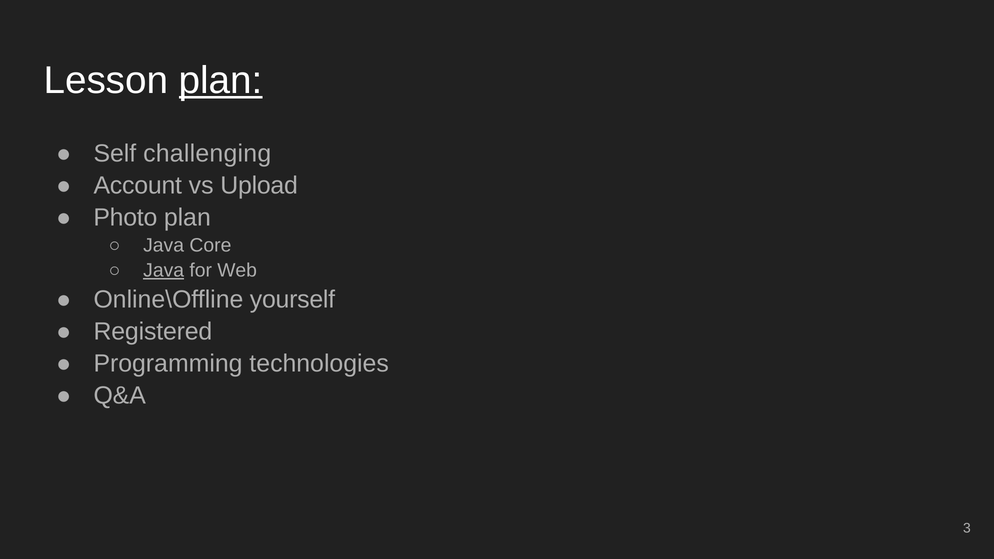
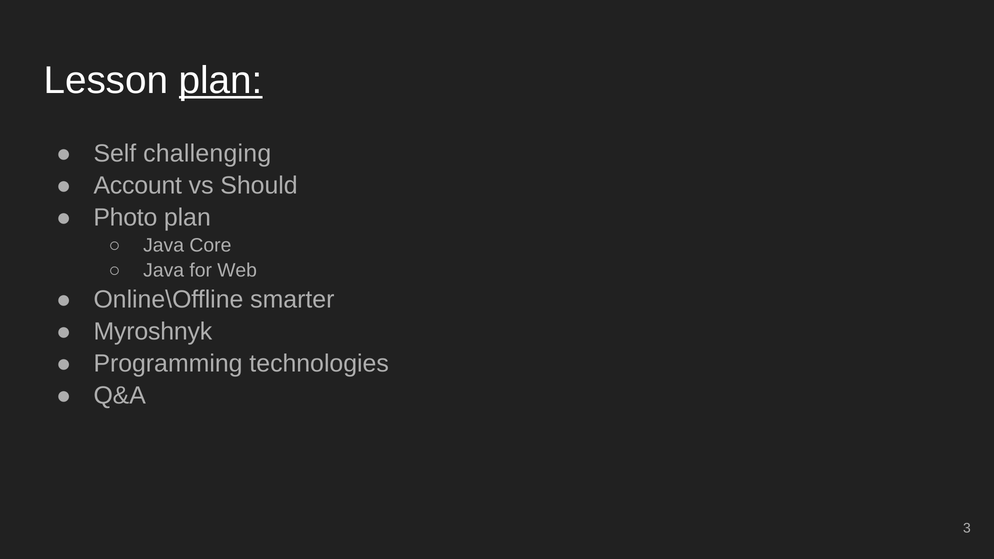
Upload: Upload -> Should (259, 186)
Java underline: present -> none (164, 271)
yourself: yourself -> smarter (292, 300)
Registered: Registered -> Myroshnyk (153, 332)
